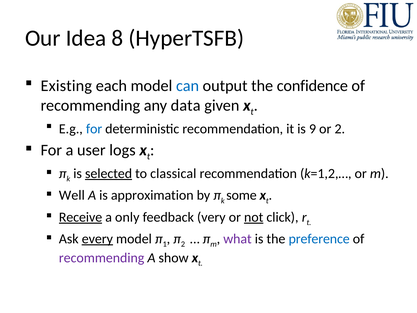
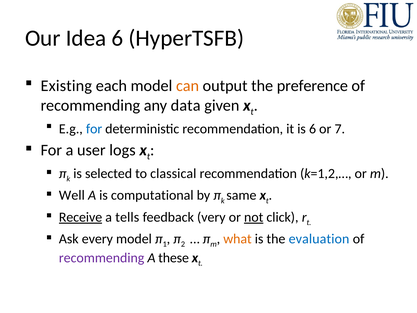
Idea 8: 8 -> 6 (117, 38)
can colour: blue -> orange (188, 86)
confidence: confidence -> preference (312, 86)
is 9: 9 -> 6 (313, 129)
or 2: 2 -> 7 (340, 129)
selected underline: present -> none (109, 173)
approximation: approximation -> computational (152, 195)
some: some -> same (241, 195)
only: only -> tells (127, 217)
every underline: present -> none (97, 239)
what colour: purple -> orange (237, 239)
preference: preference -> evaluation (319, 239)
show: show -> these (174, 258)
